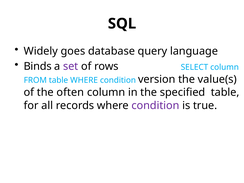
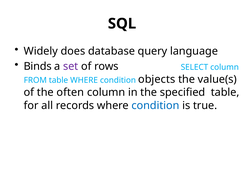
goes: goes -> does (73, 51)
version: version -> objects (157, 79)
condition colour: purple -> blue (155, 105)
